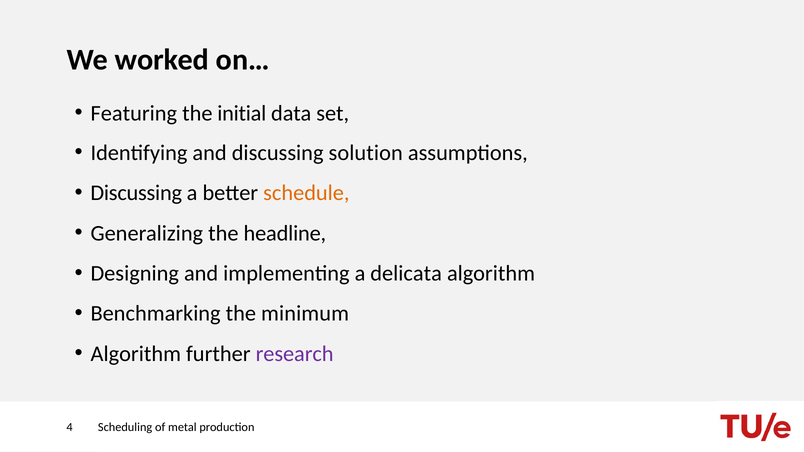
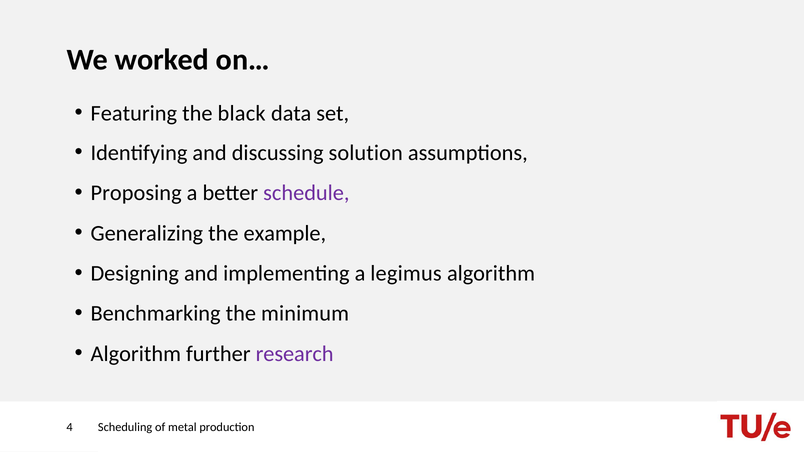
initial: initial -> black (242, 113)
Discussing: Discussing -> Proposing (136, 193)
schedule colour: orange -> purple (306, 193)
headline: headline -> example (285, 233)
delicata: delicata -> legimus (406, 274)
